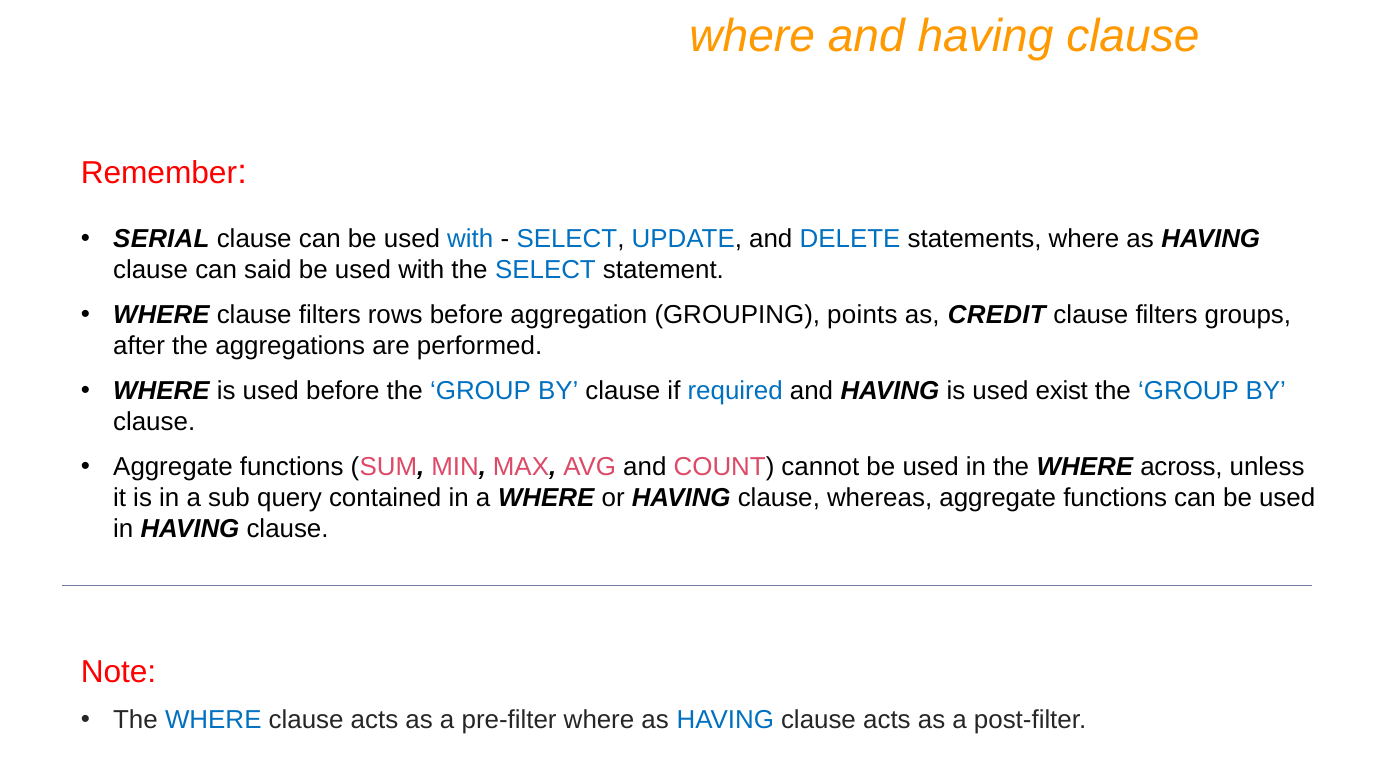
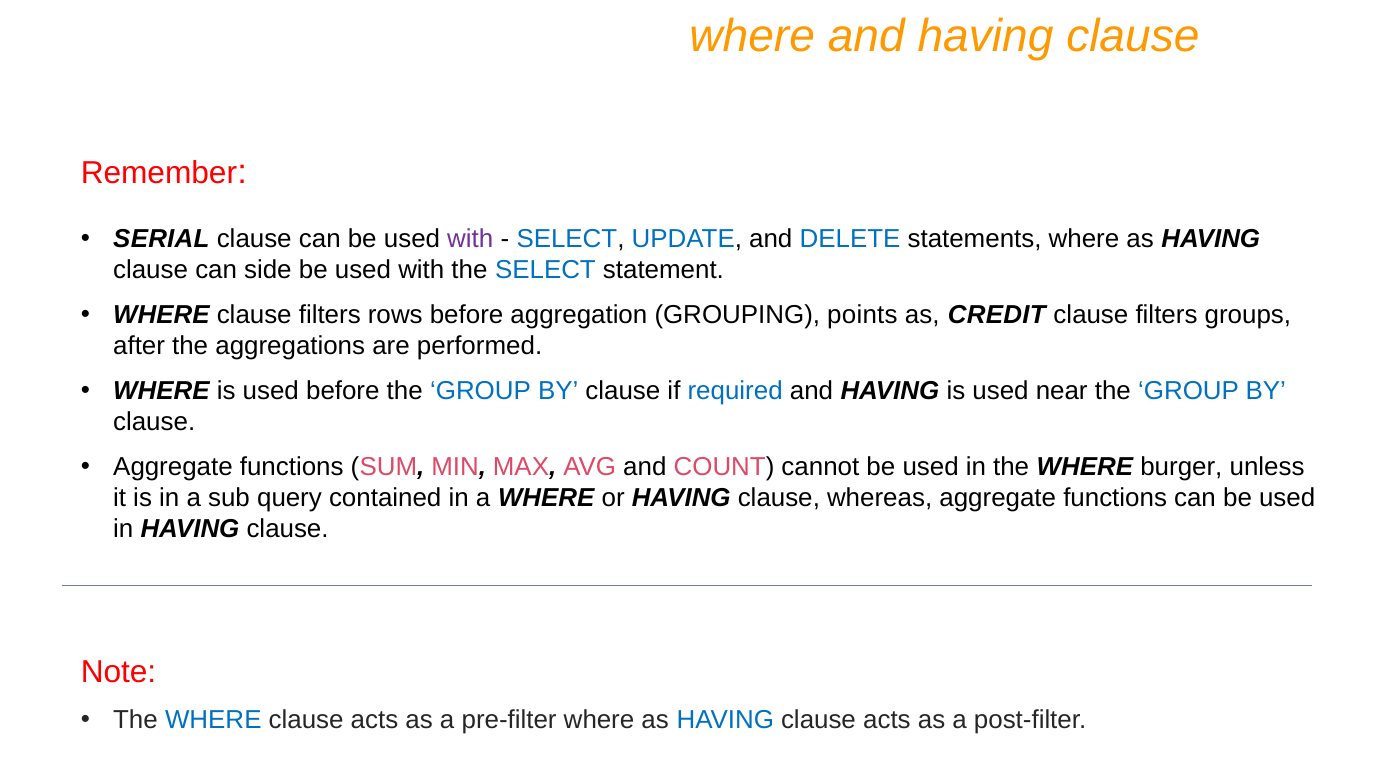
with colour: blue -> purple (470, 239)
said: said -> side (268, 270)
exist: exist -> near (1062, 391)
across: across -> burger (1181, 467)
